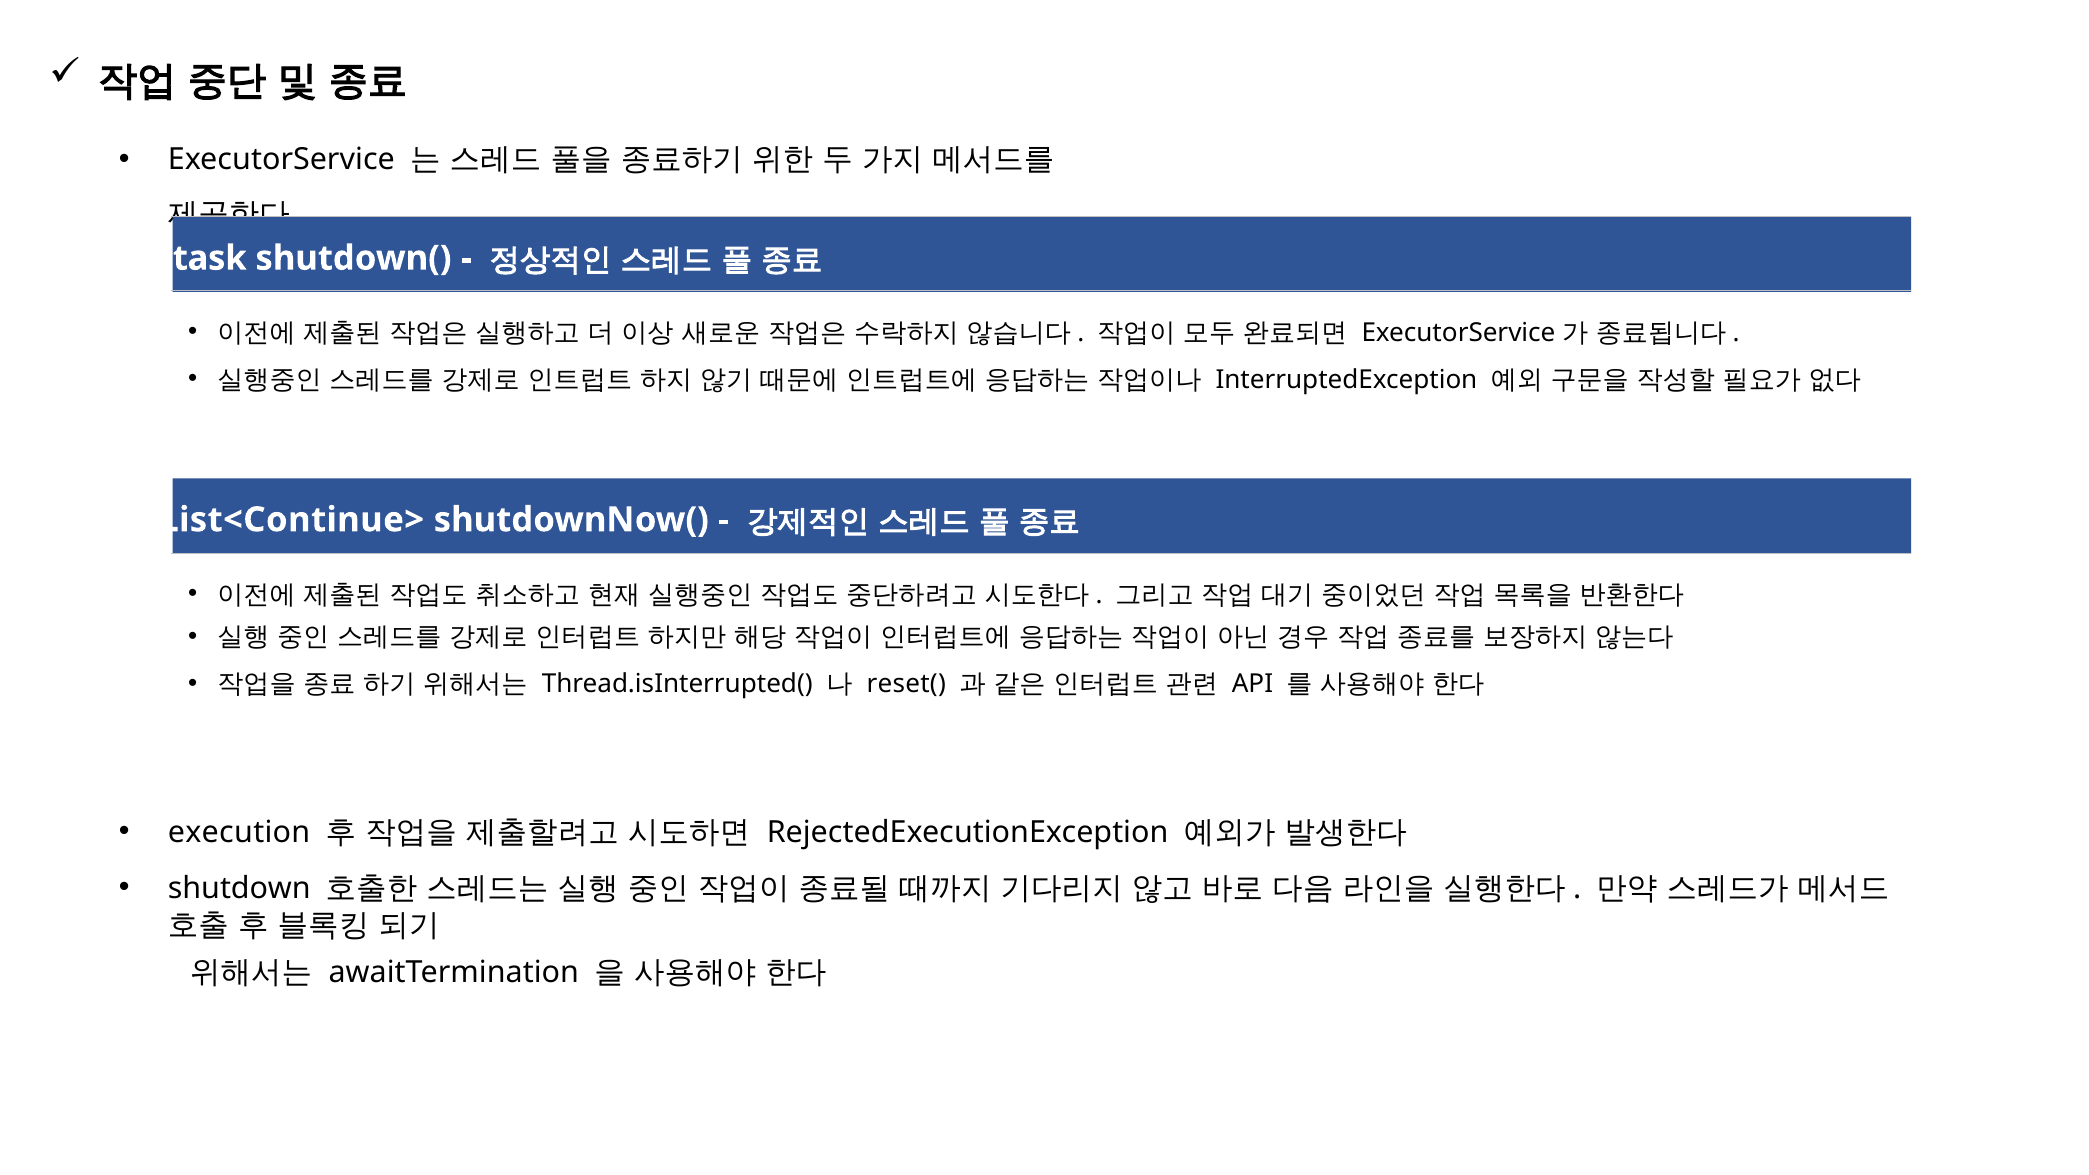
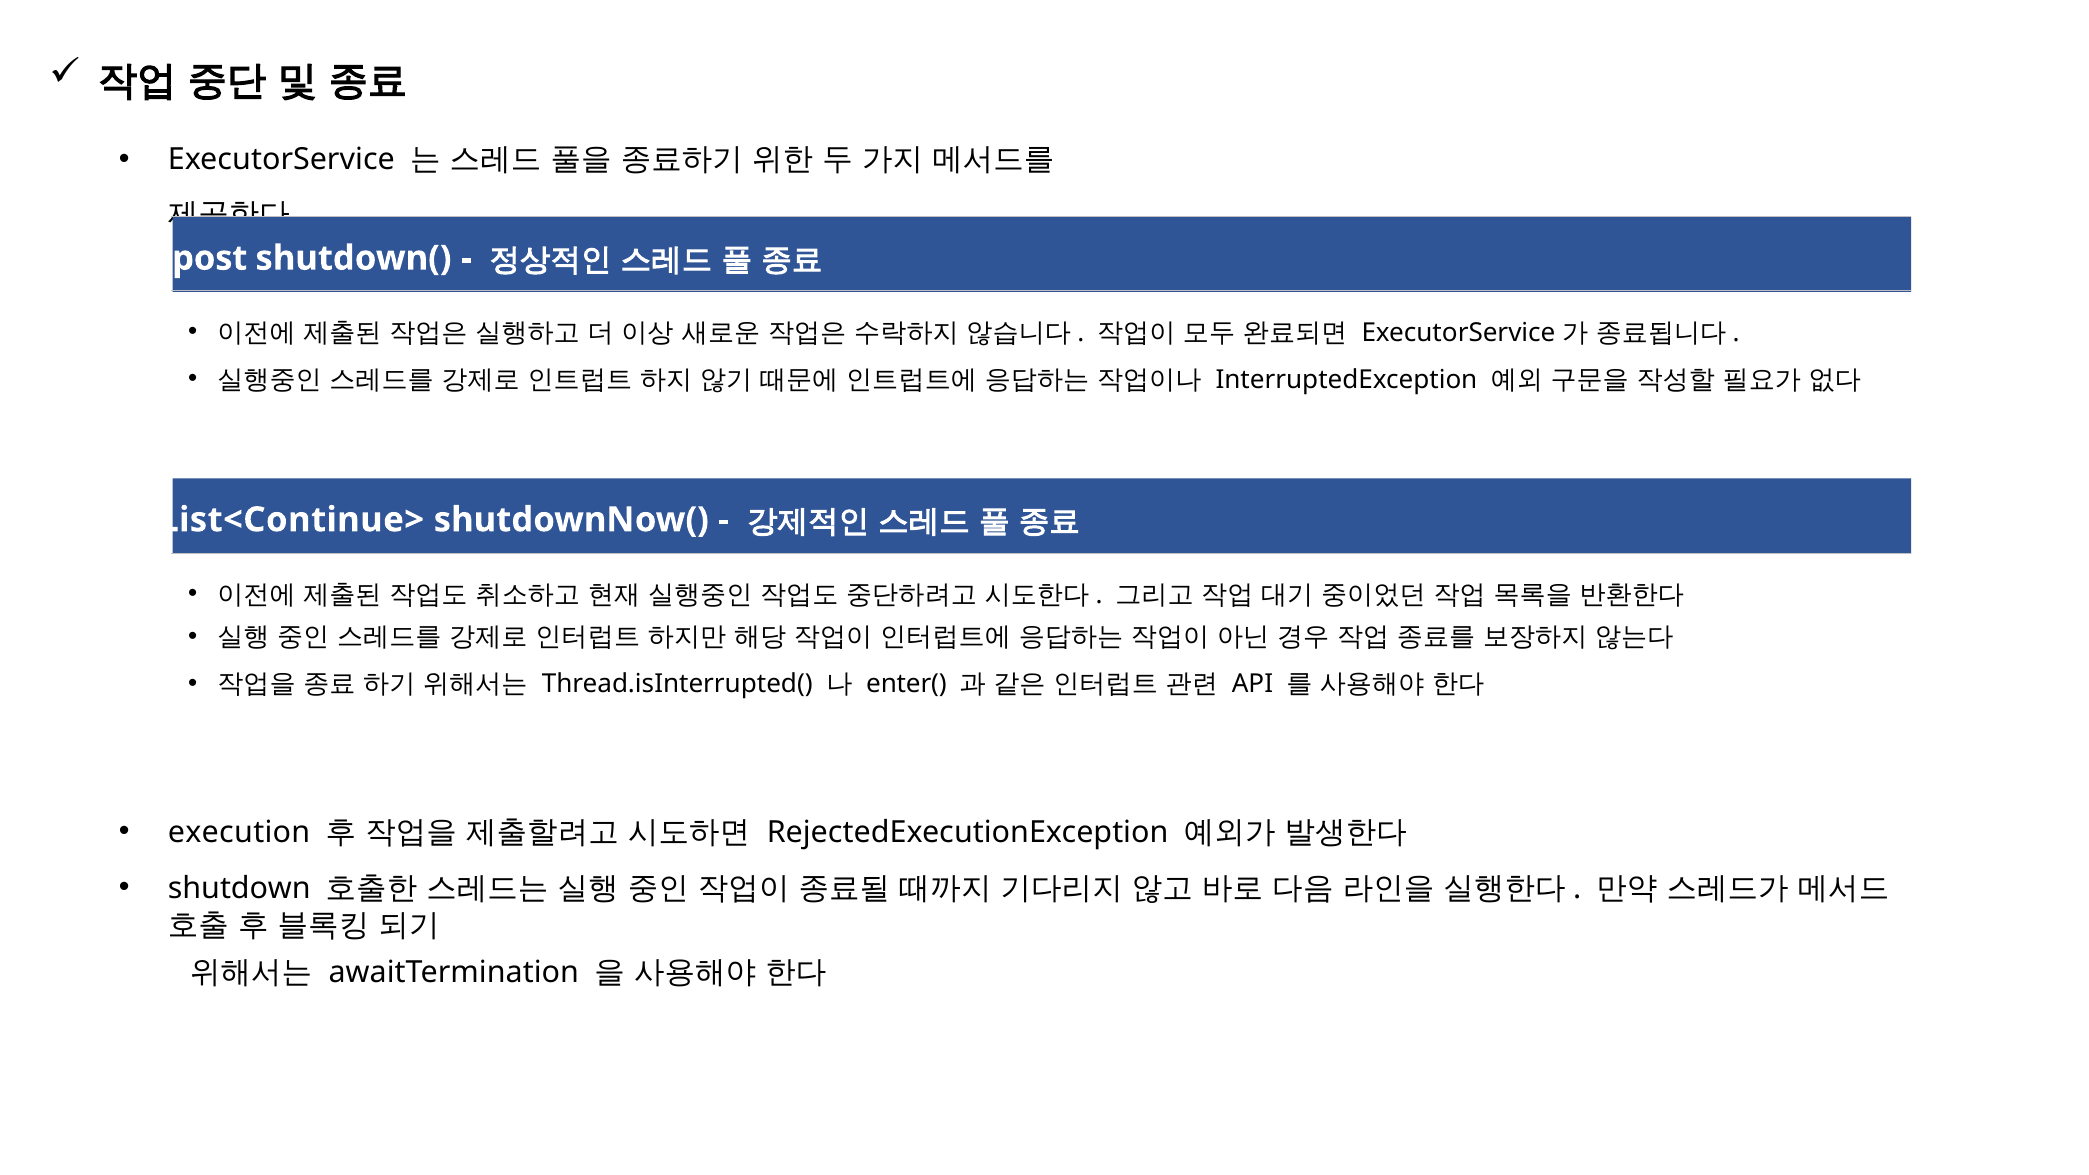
task: task -> post (210, 258)
reset(: reset( -> enter( (906, 684)
